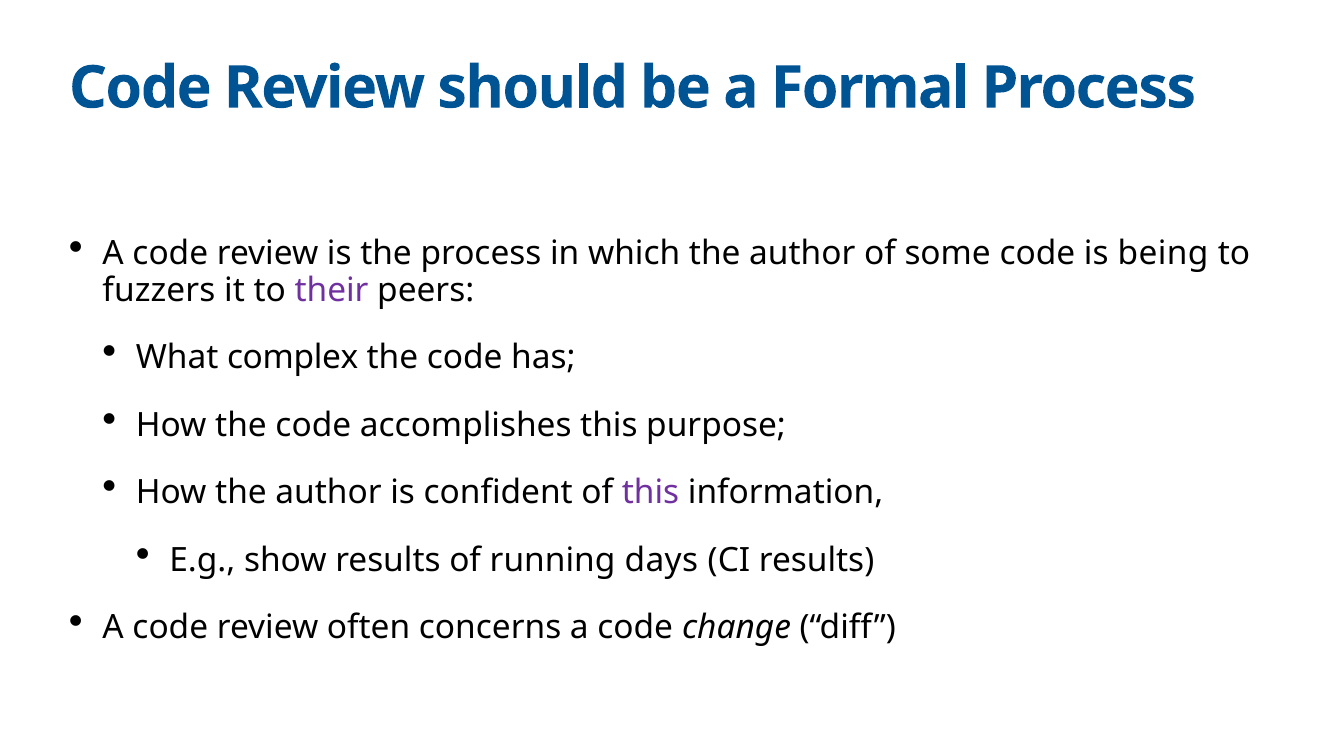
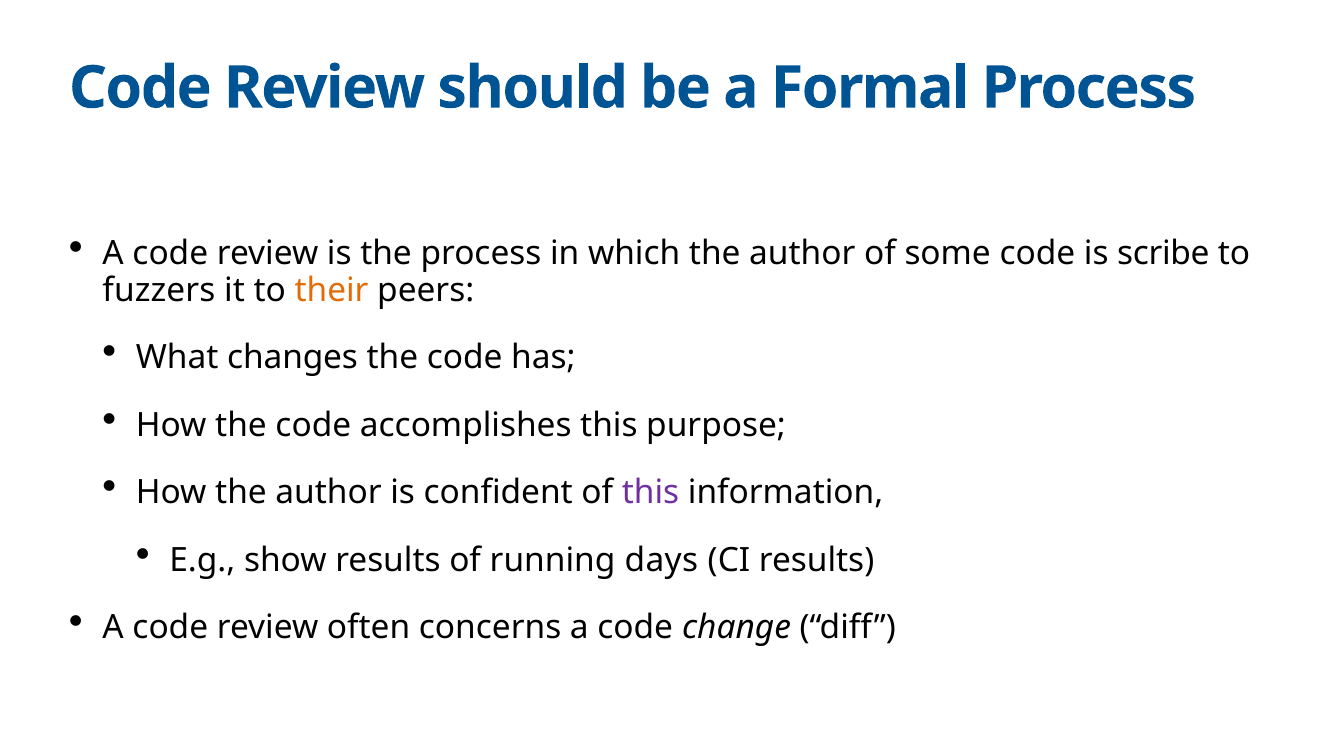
being: being -> scribe (1163, 254)
their colour: purple -> orange (332, 290)
complex: complex -> changes (293, 357)
